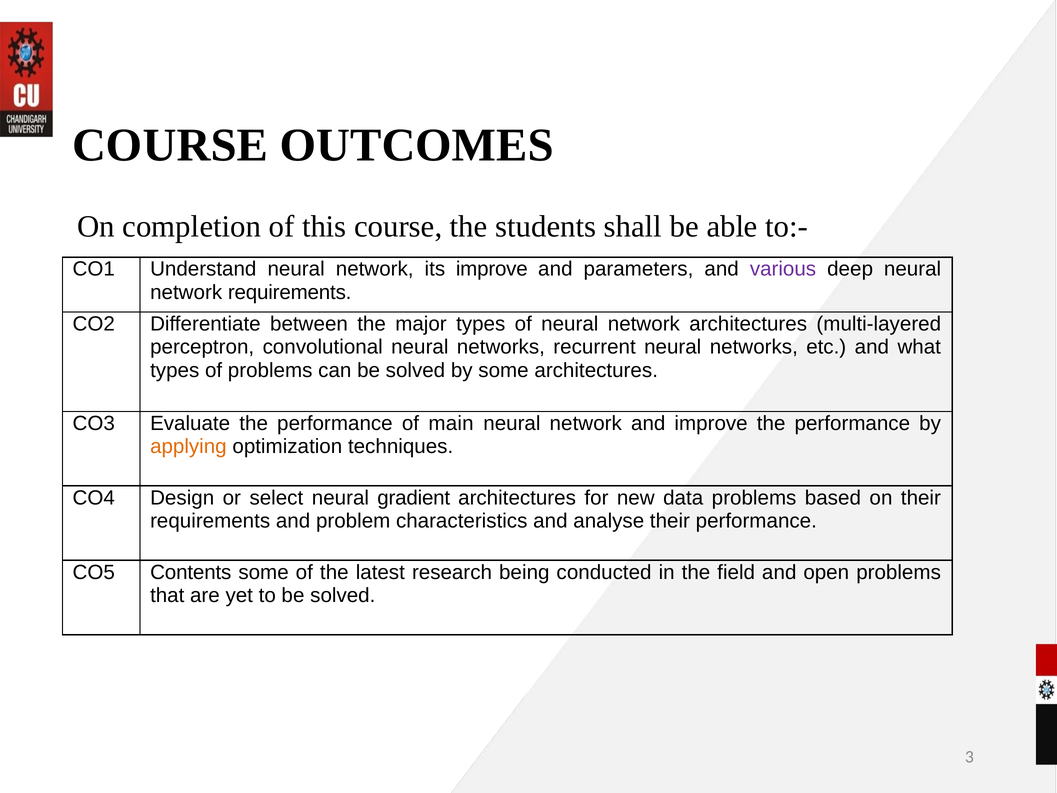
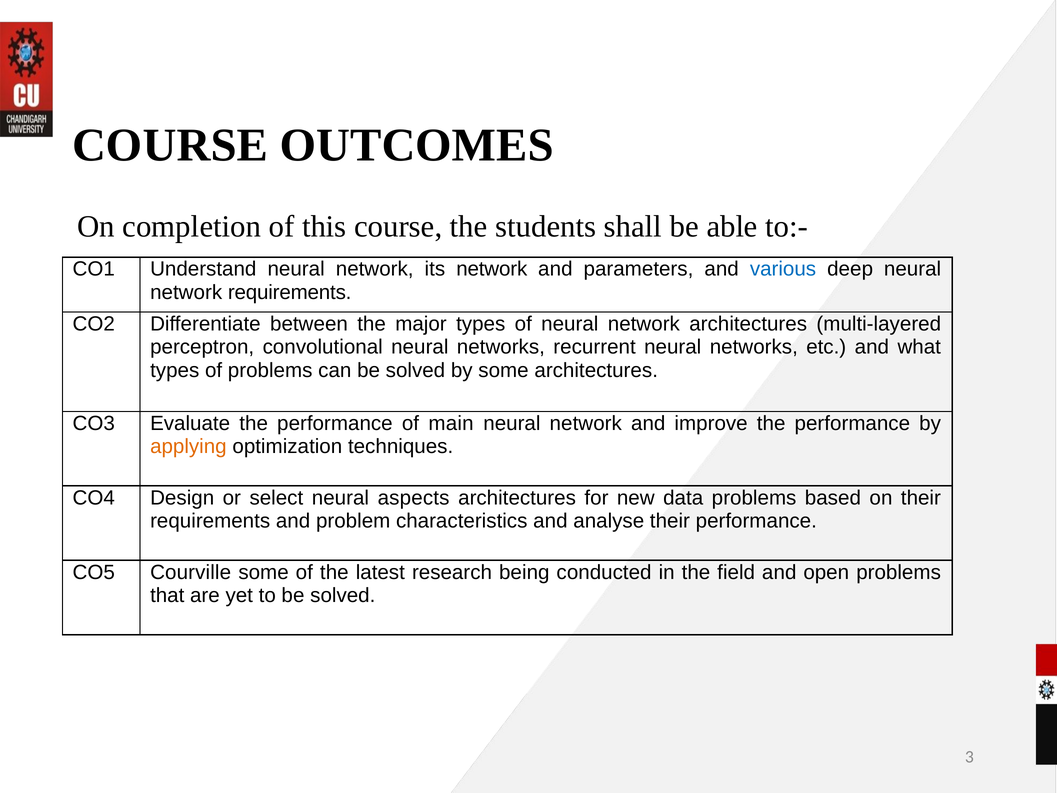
its improve: improve -> network (492, 269)
various colour: purple -> blue (783, 269)
gradient: gradient -> aspects (414, 498)
Contents: Contents -> Courville (191, 572)
